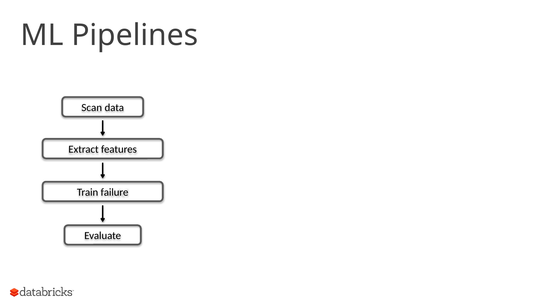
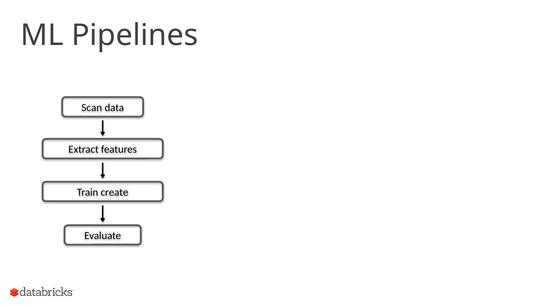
failure: failure -> create (114, 192)
